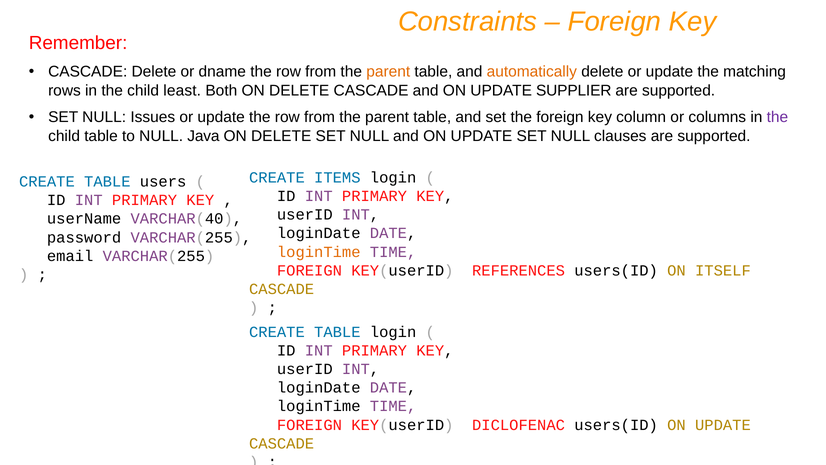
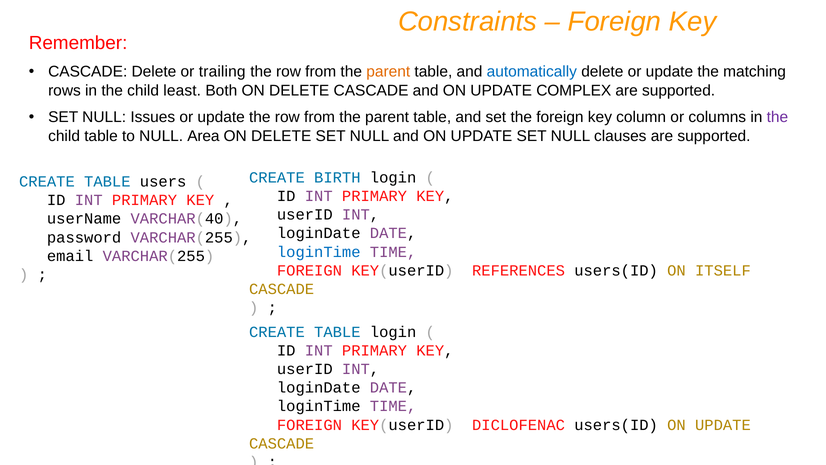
dname: dname -> trailing (222, 72)
automatically colour: orange -> blue (532, 72)
SUPPLIER: SUPPLIER -> COMPLEX (574, 90)
Java: Java -> Area (203, 136)
ITEMS: ITEMS -> BIRTH (337, 177)
loginTime colour: orange -> blue (319, 252)
